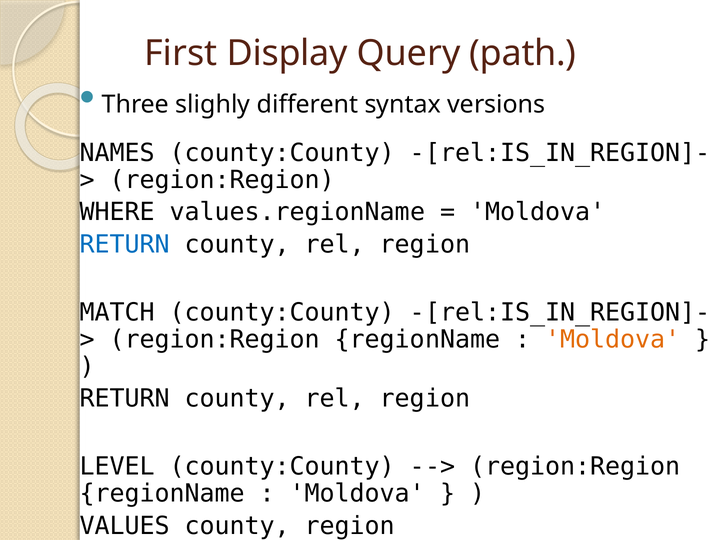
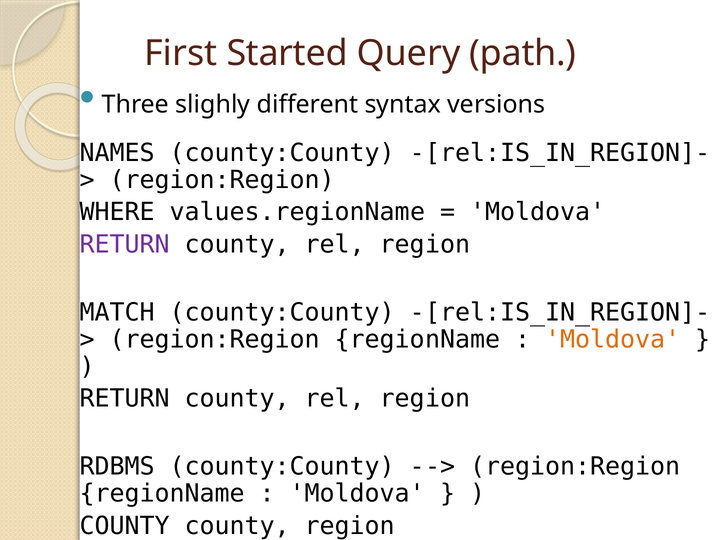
Display: Display -> Started (287, 54)
RETURN colour: blue -> purple (125, 245)
LEVEL: LEVEL -> RDBMS (117, 466)
VALUES: VALUES -> COUNTY (125, 526)
